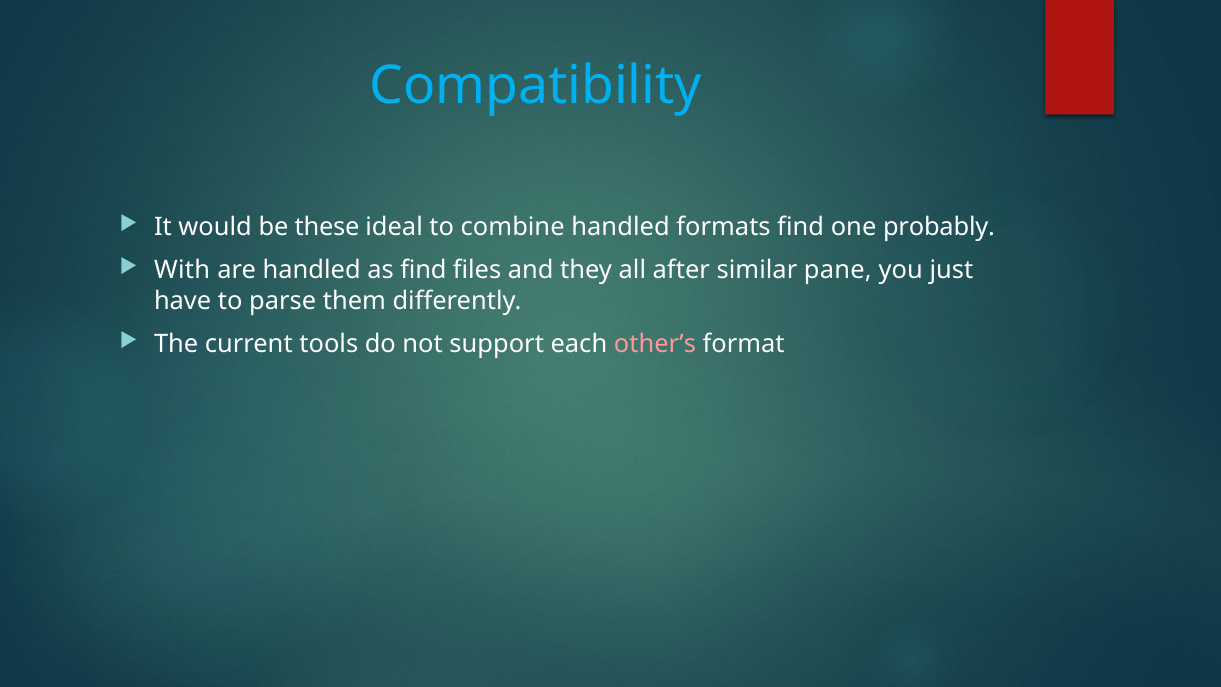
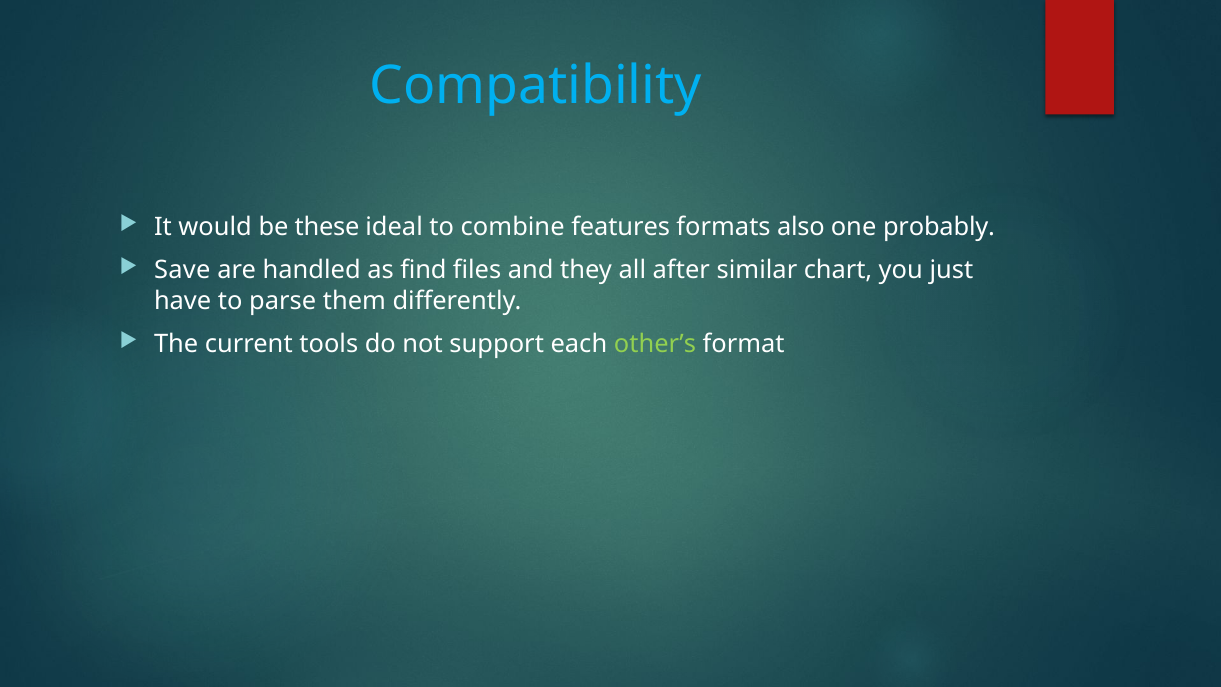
combine handled: handled -> features (621, 227)
formats find: find -> also (801, 227)
With: With -> Save (182, 271)
pane: pane -> chart (838, 271)
other’s colour: pink -> light green (655, 344)
